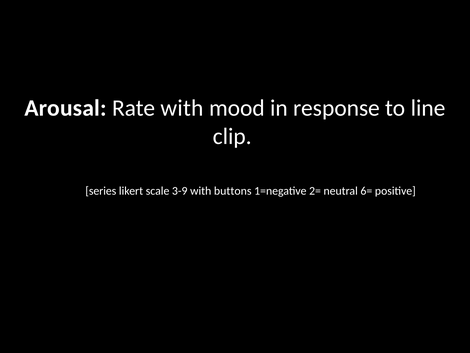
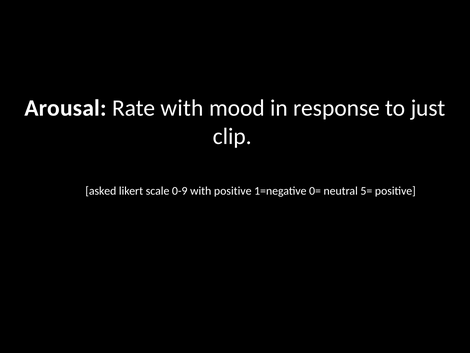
line: line -> just (428, 108)
series: series -> asked (101, 191)
3-9: 3-9 -> 0-9 (180, 191)
with buttons: buttons -> positive (233, 191)
2=: 2= -> 0= (315, 191)
6=: 6= -> 5= (366, 191)
